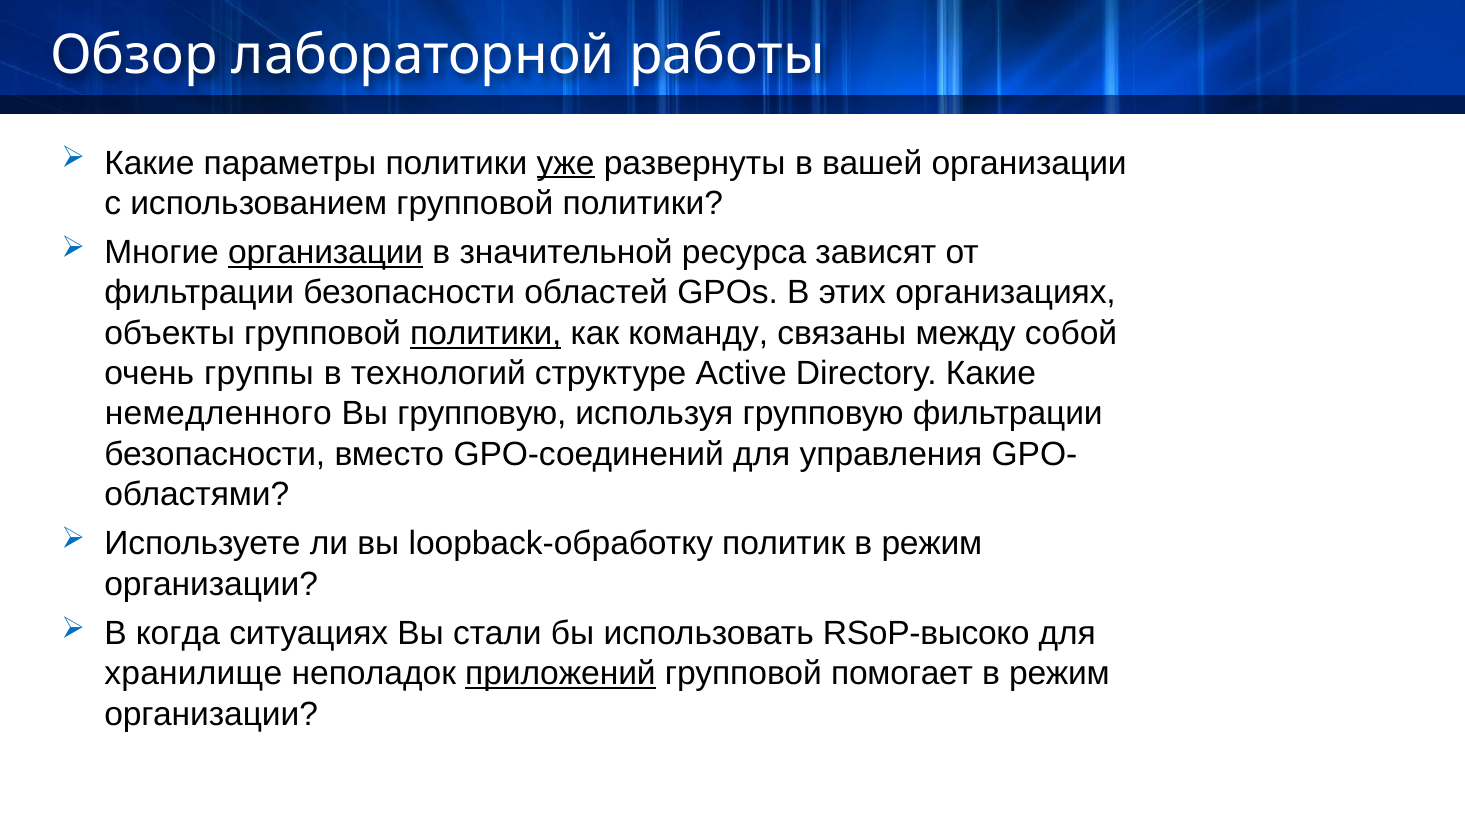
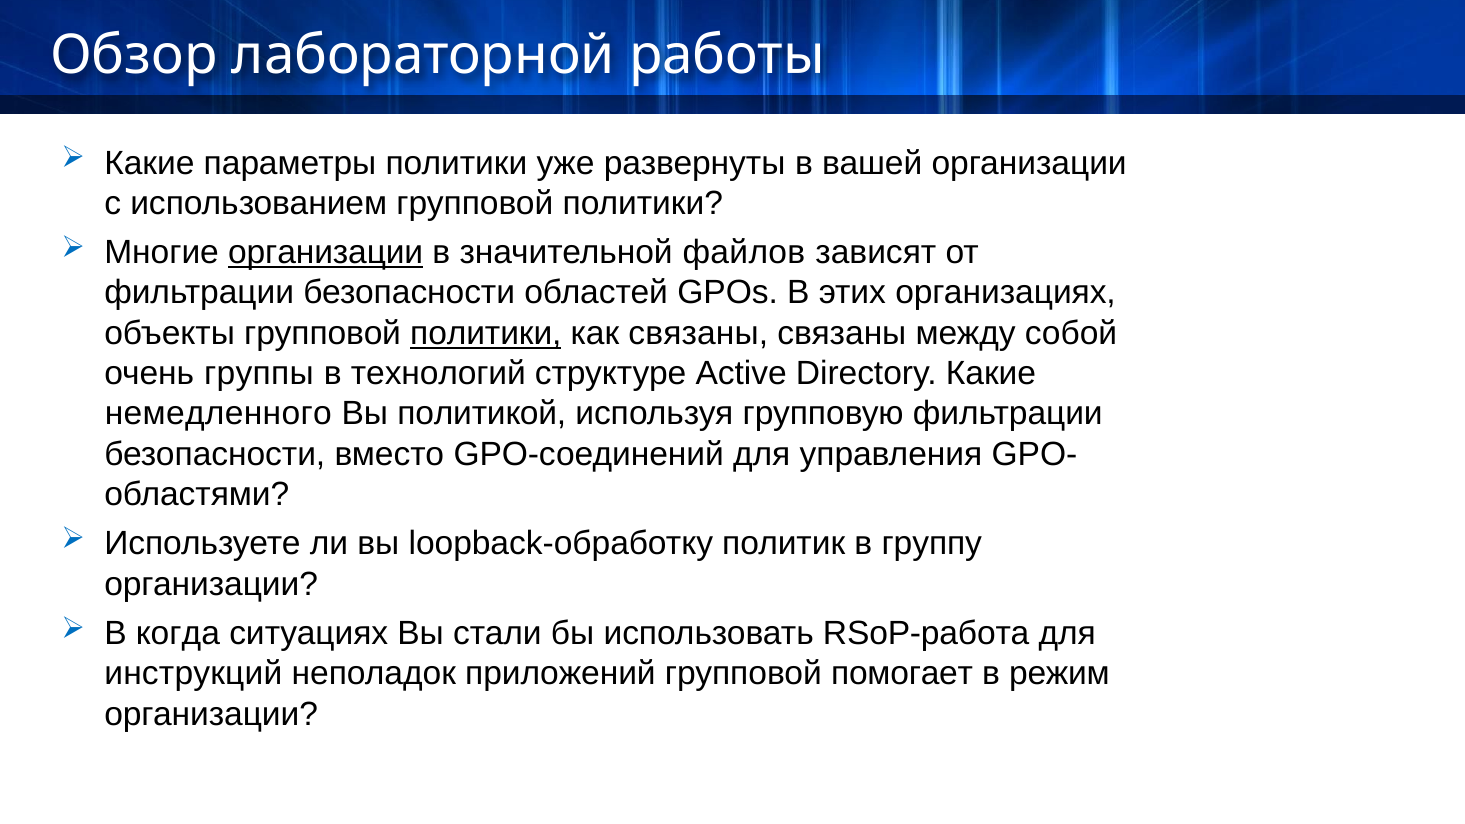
уже underline: present -> none (566, 163)
ресурса: ресурса -> файлов (744, 253)
как команду: команду -> связаны (698, 333)
Вы групповую: групповую -> политикой (482, 414)
политик в режим: режим -> группу (932, 544)
RSoP-высоко: RSoP-высоко -> RSoP-работа (926, 633)
хранилище: хранилище -> инструкций (193, 674)
приложений underline: present -> none (560, 674)
